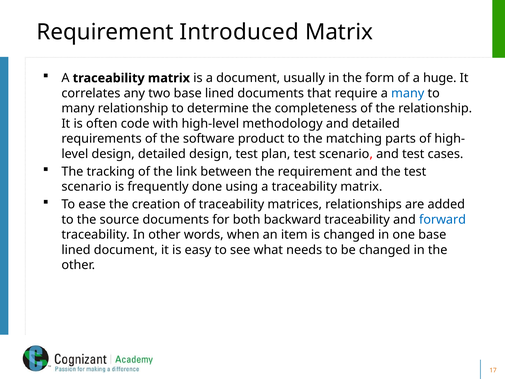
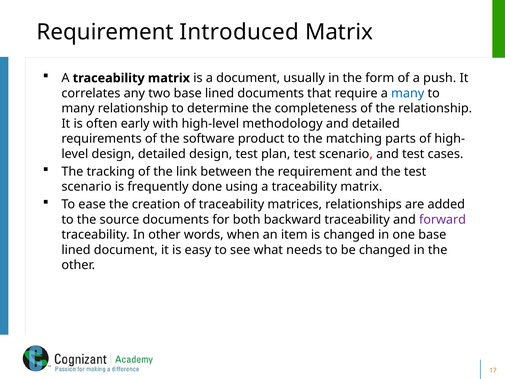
huge: huge -> push (440, 78)
code: code -> early (135, 124)
forward colour: blue -> purple (442, 219)
